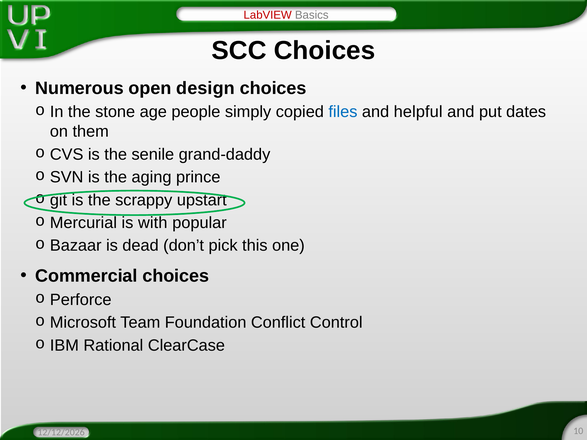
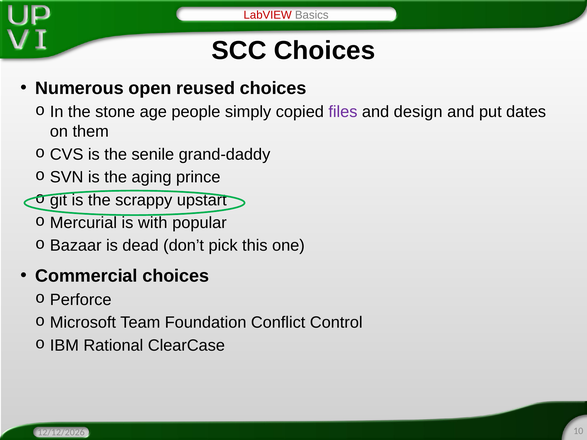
design: design -> reused (206, 88)
files colour: blue -> purple (343, 112)
helpful: helpful -> design (418, 112)
